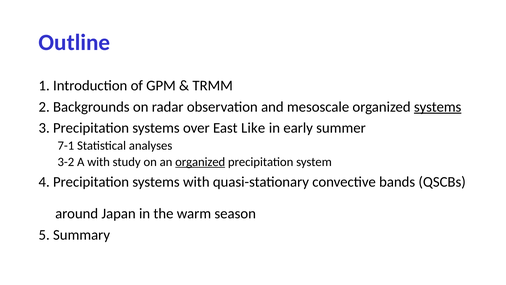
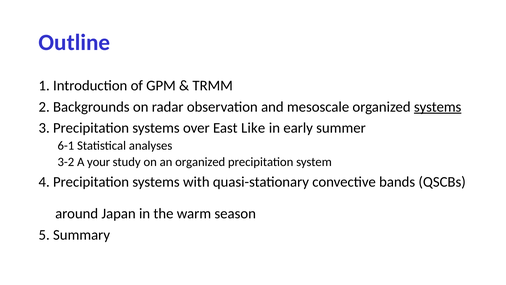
7-1: 7-1 -> 6-1 (66, 145)
A with: with -> your (99, 162)
organized underline: present -> none (200, 162)
